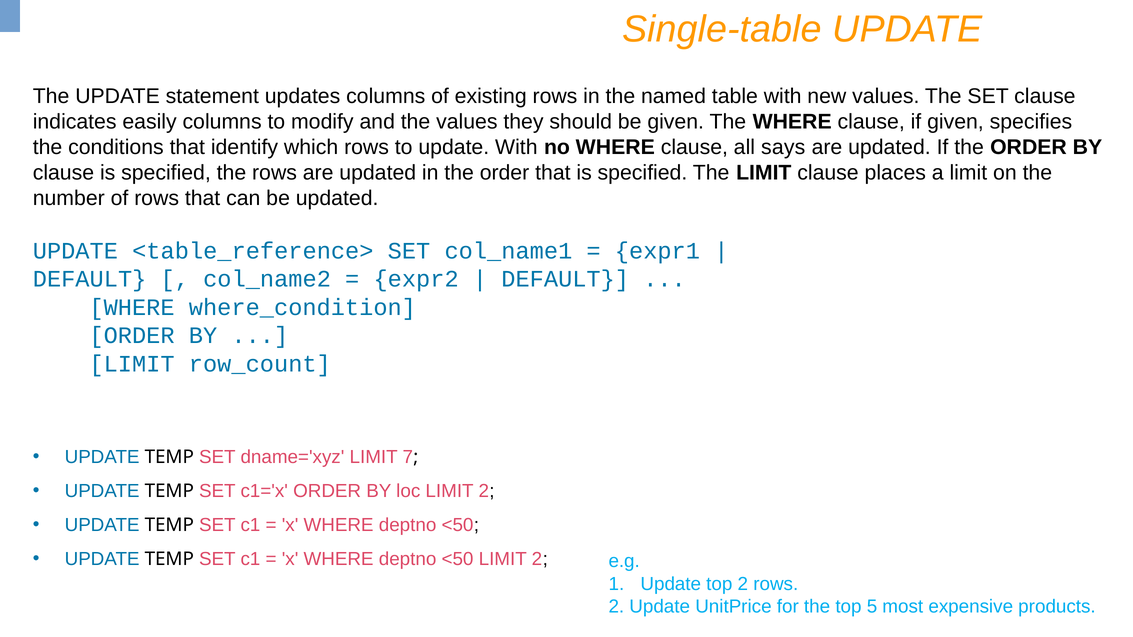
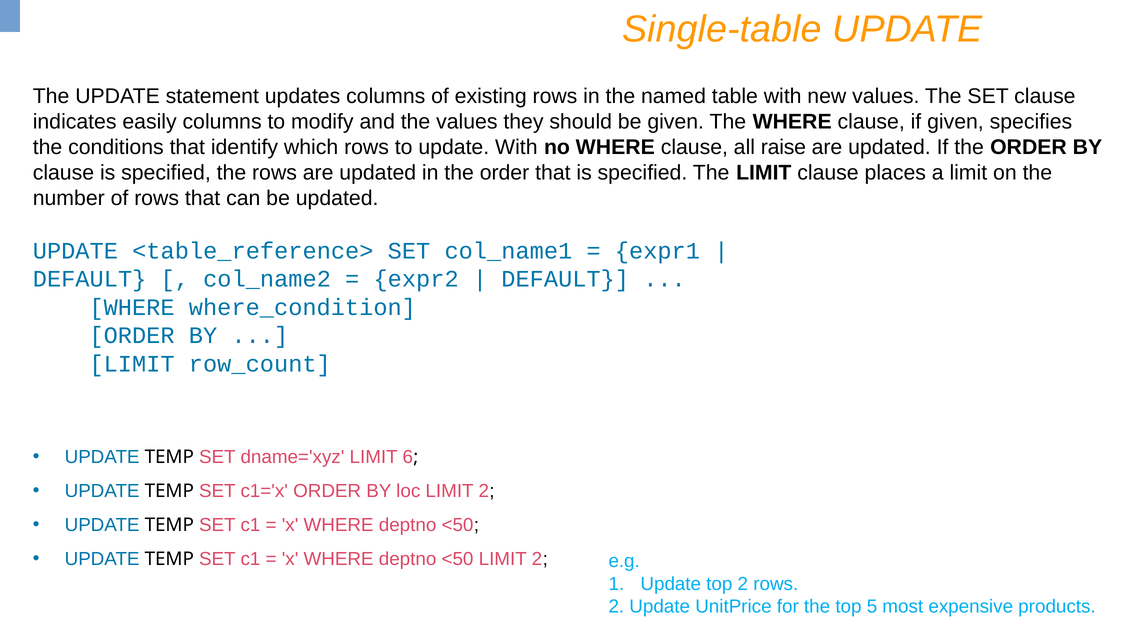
says: says -> raise (783, 147)
7: 7 -> 6 (408, 457)
